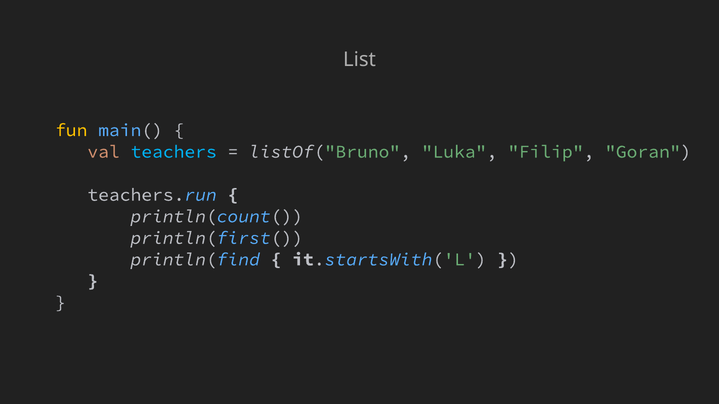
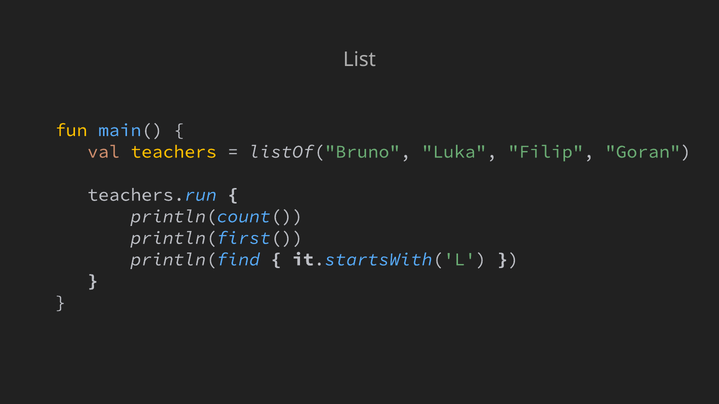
teachers colour: light blue -> yellow (174, 152)
